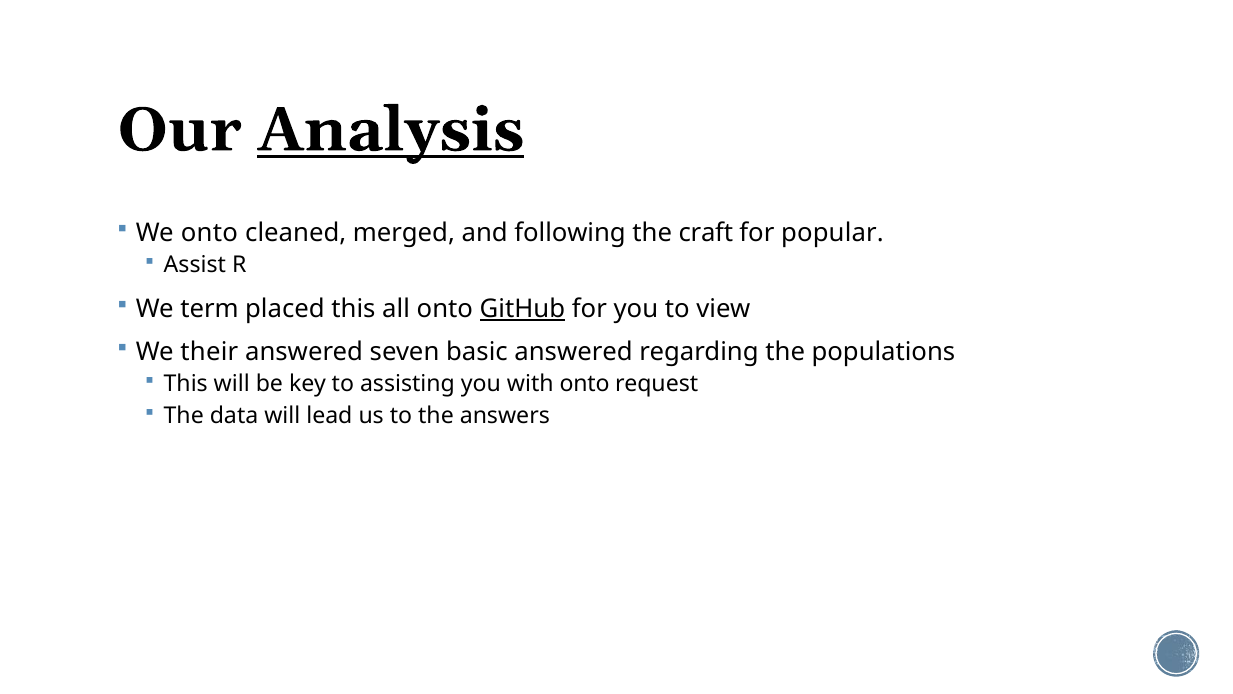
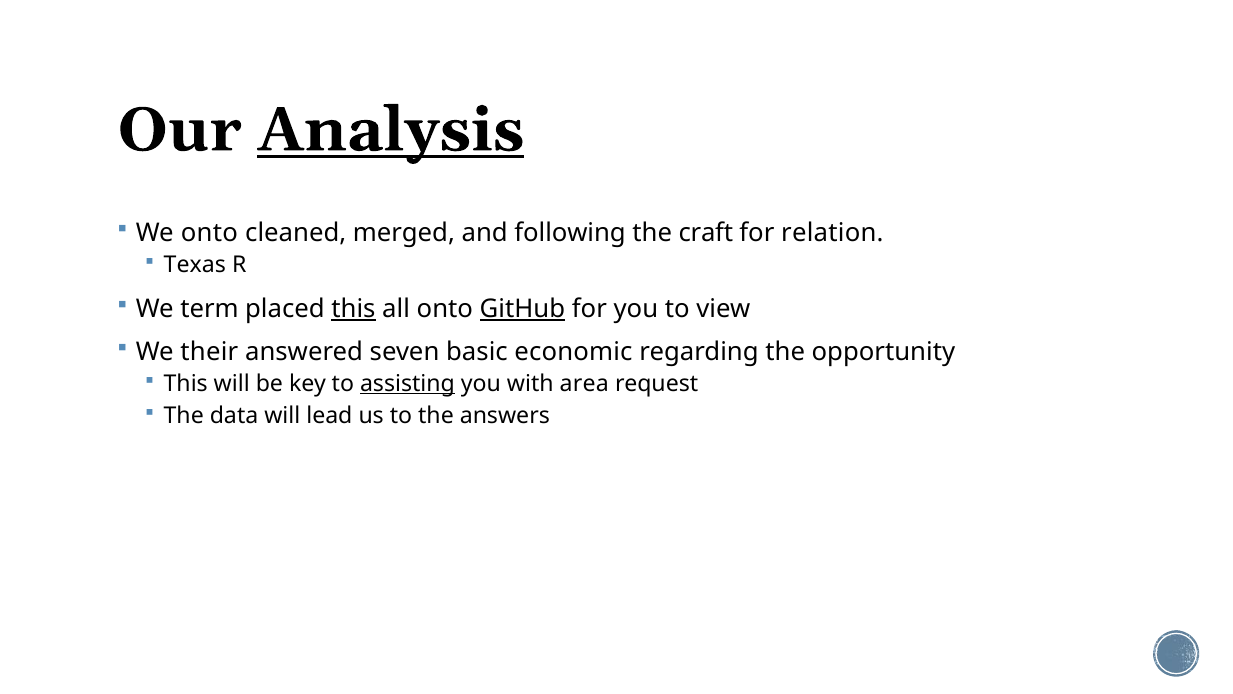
popular: popular -> relation (832, 233)
Assist: Assist -> Texas (195, 264)
this underline: none -> present (353, 309)
basic answered: answered -> economic (573, 352)
populations: populations -> opportunity (883, 352)
assisting underline: none -> present (407, 383)
with onto: onto -> area (584, 383)
